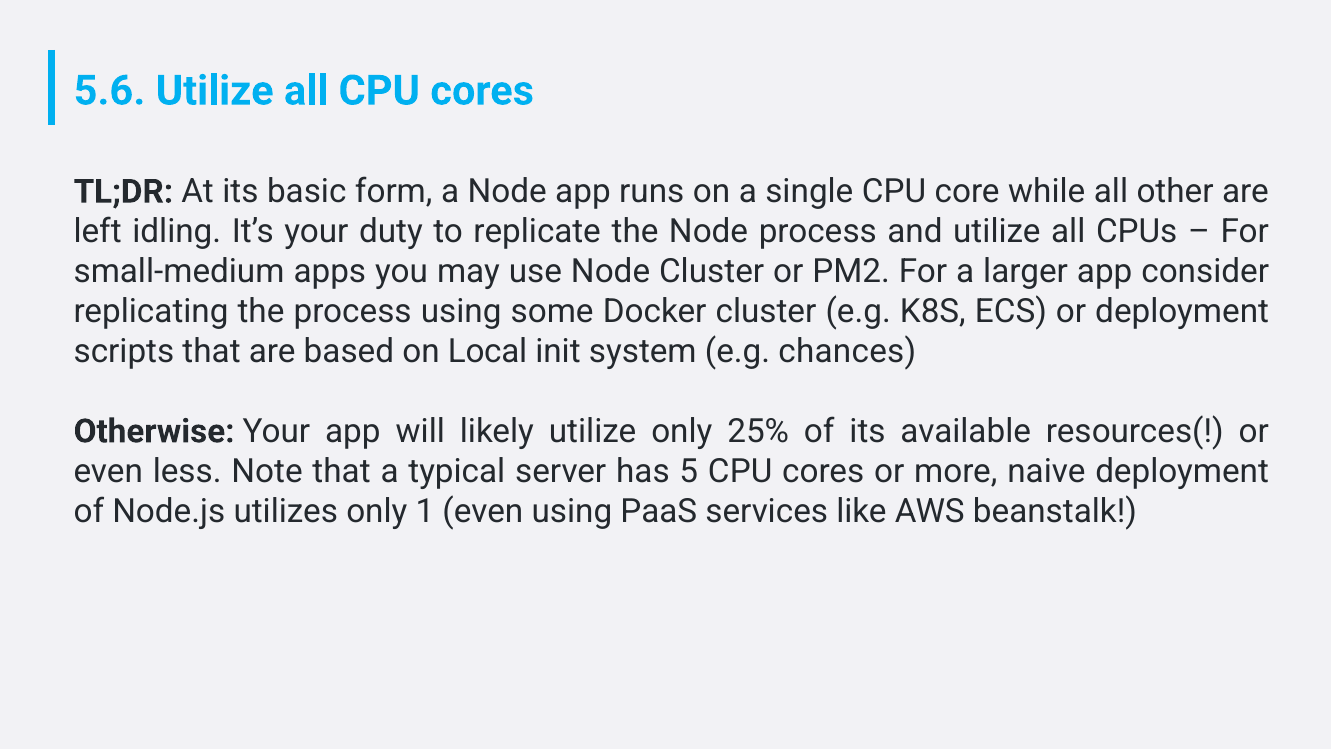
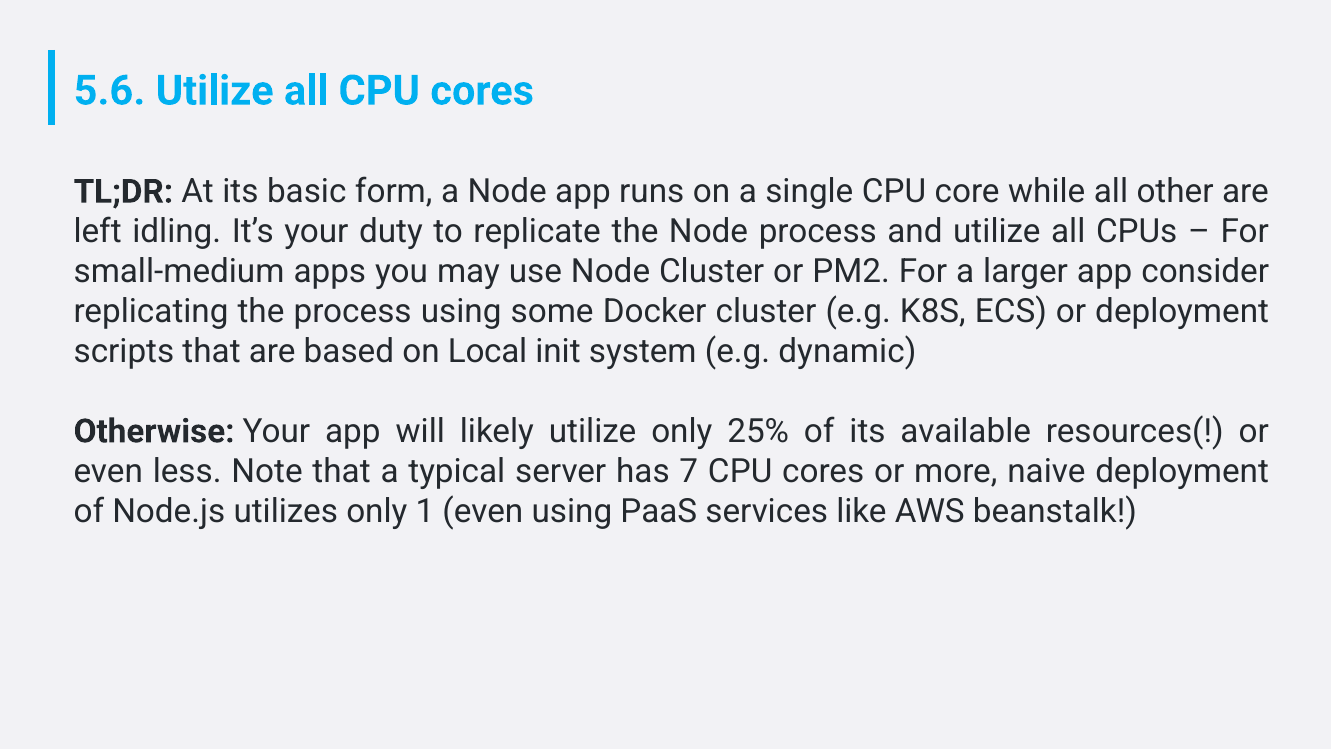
chances: chances -> dynamic (847, 351)
5: 5 -> 7 (689, 471)
